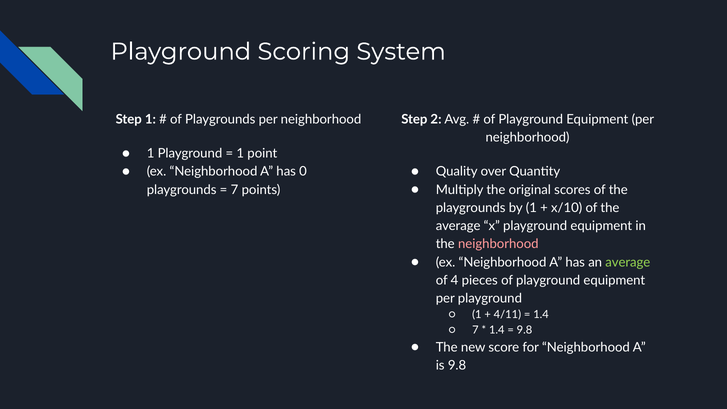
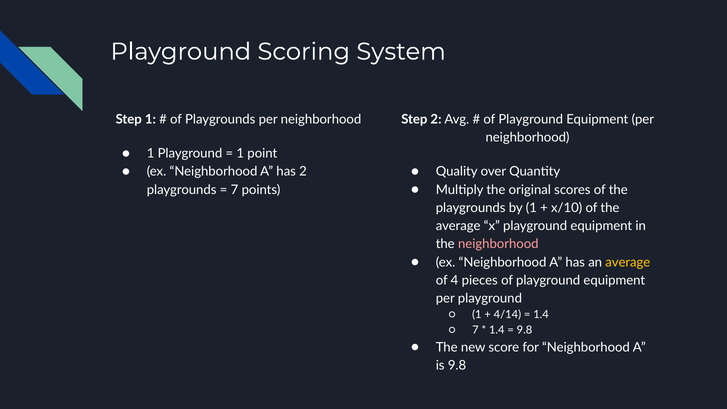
has 0: 0 -> 2 (303, 172)
average colour: light green -> yellow (628, 262)
4/11: 4/11 -> 4/14 (507, 315)
